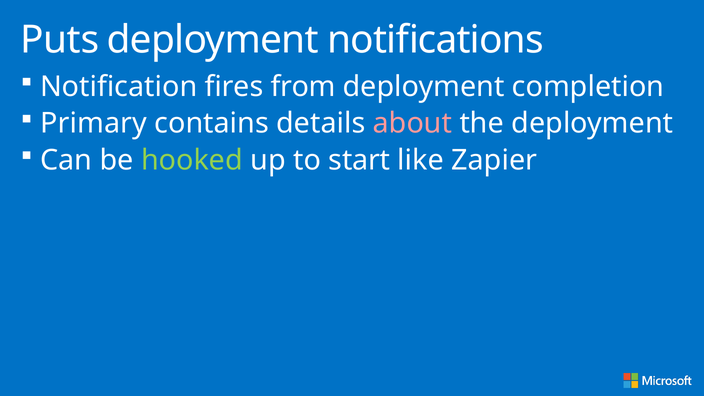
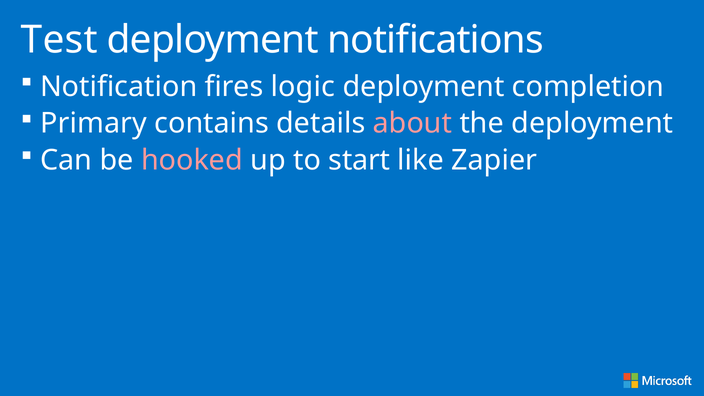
Puts: Puts -> Test (59, 40)
from: from -> logic (303, 87)
hooked colour: light green -> pink (192, 160)
